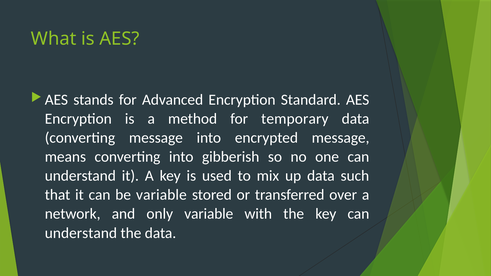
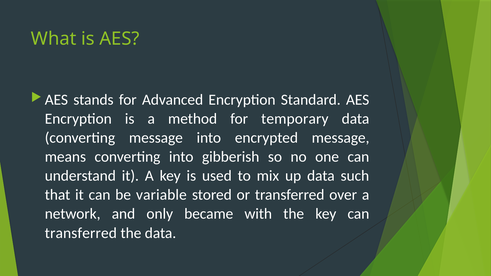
only variable: variable -> became (209, 214)
understand: understand -> transferred (81, 233)
